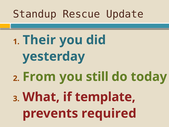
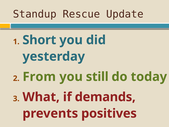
Their: Their -> Short (39, 40)
template: template -> demands (105, 97)
required: required -> positives (109, 113)
